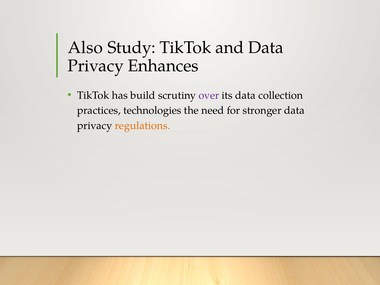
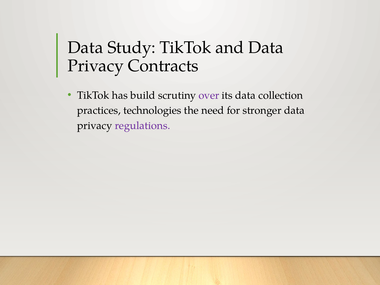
Also: Also -> Data (85, 48)
Enhances: Enhances -> Contracts (163, 66)
regulations colour: orange -> purple (142, 126)
